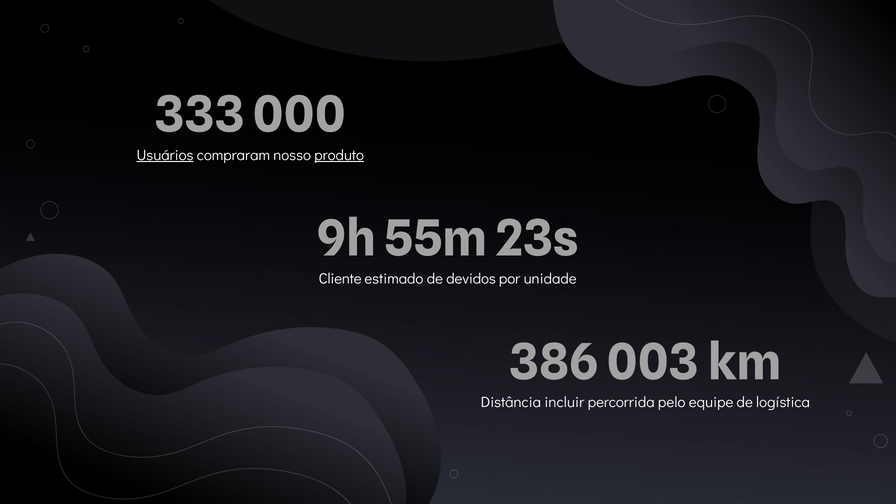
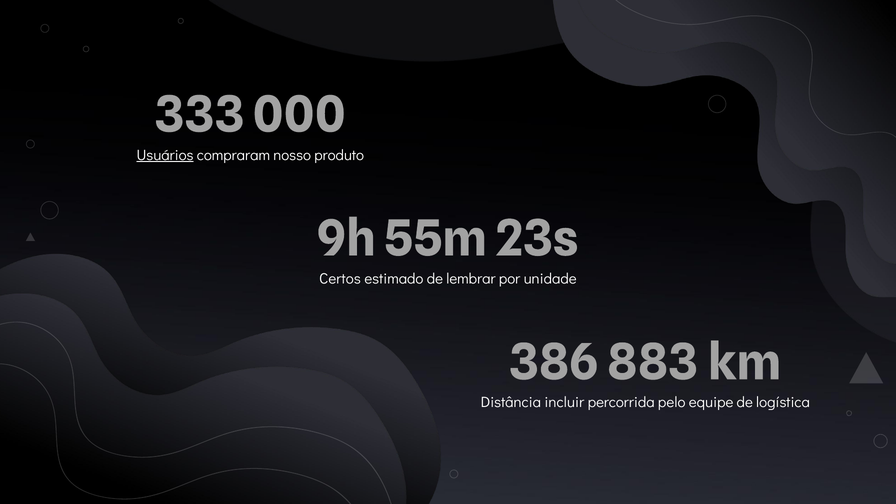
produto underline: present -> none (339, 155)
Cliente: Cliente -> Certos (340, 279)
devidos: devidos -> lembrar (471, 279)
003: 003 -> 883 (652, 363)
